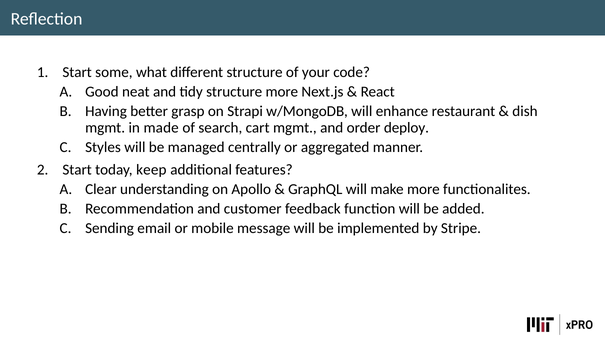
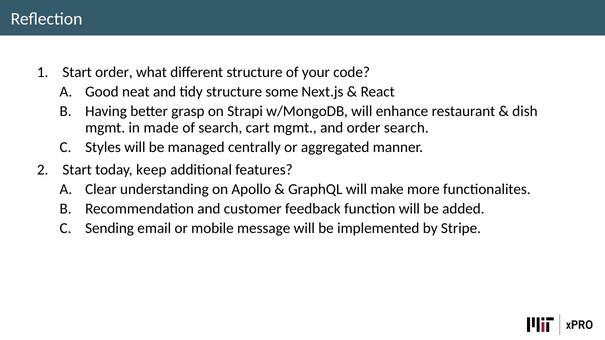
Start some: some -> order (114, 73)
structure more: more -> some (282, 92)
order deploy: deploy -> search (406, 128)
